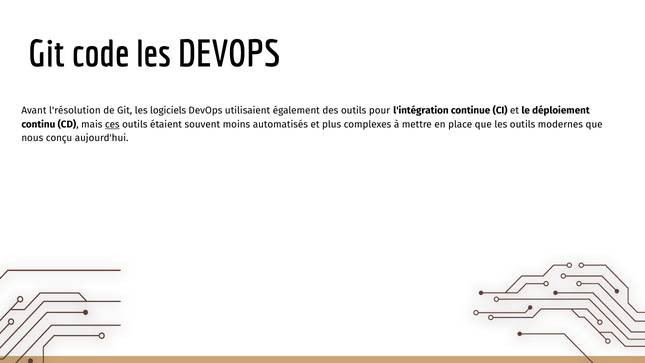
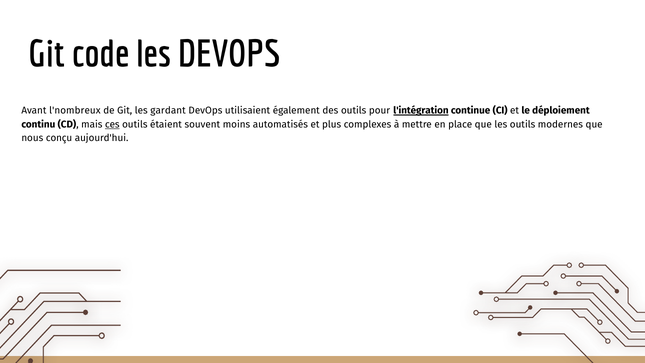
l'résolution: l'résolution -> l'nombreux (75, 111)
logiciels: logiciels -> gardant (168, 111)
l'intégration underline: none -> present (421, 111)
